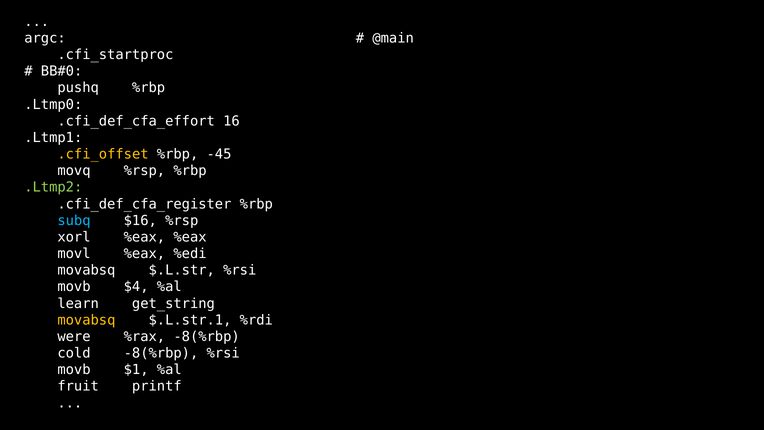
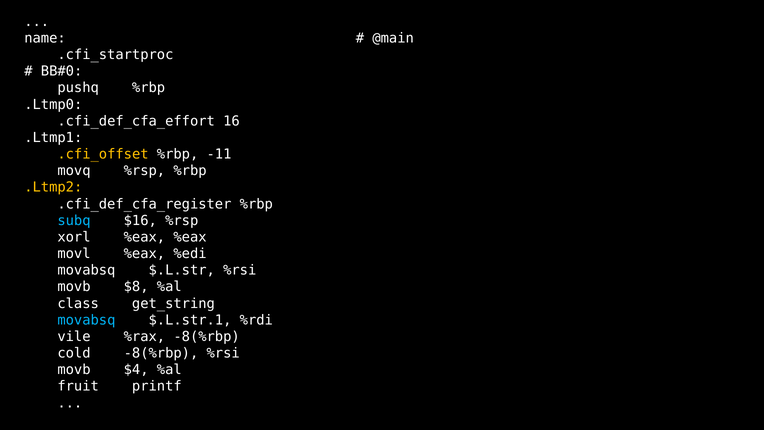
argc: argc -> name (45, 38)
-45: -45 -> -11 (219, 154)
.Ltmp2 colour: light green -> yellow (53, 187)
$4: $4 -> $8 (136, 287)
learn: learn -> class (78, 303)
movabsq colour: yellow -> light blue (86, 320)
were: were -> vile (74, 336)
$1: $1 -> $4 (136, 370)
